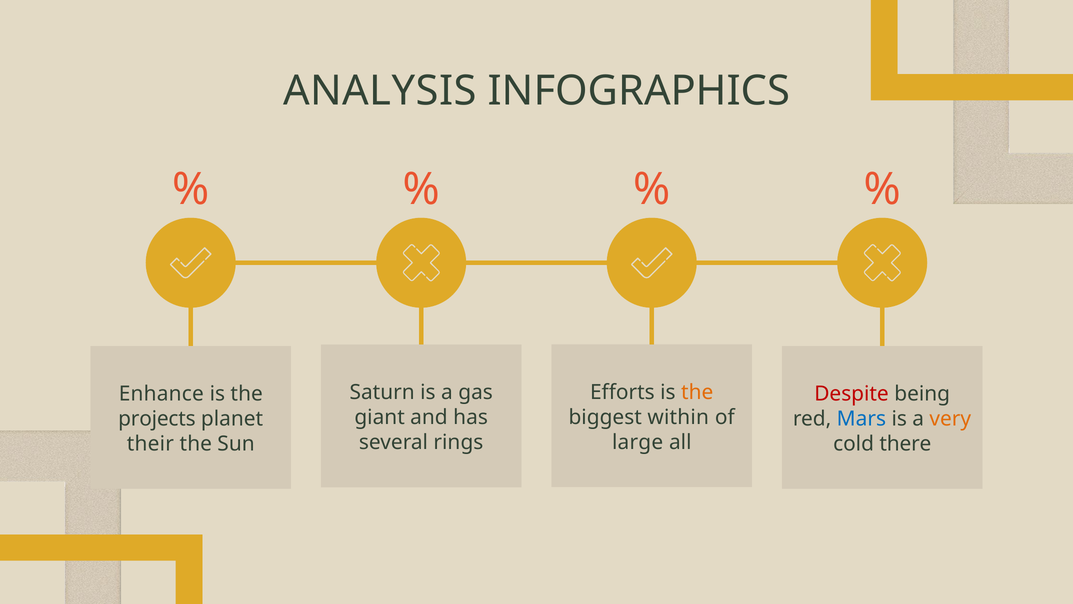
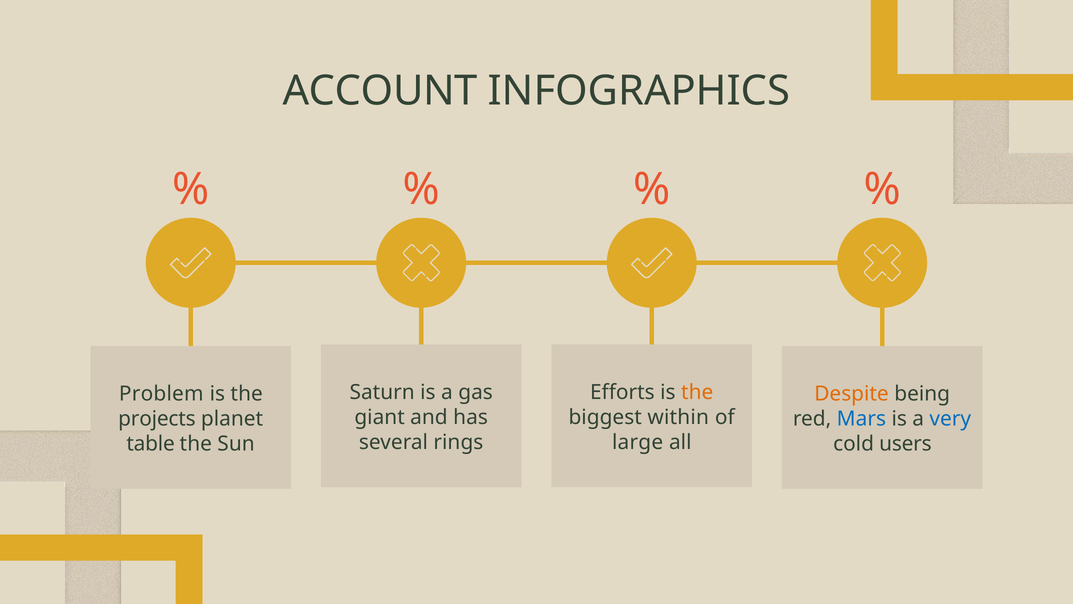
ANALYSIS: ANALYSIS -> ACCOUNT (380, 91)
Enhance: Enhance -> Problem (161, 394)
Despite colour: red -> orange (852, 394)
very colour: orange -> blue (950, 419)
their: their -> table (151, 444)
there: there -> users (905, 444)
